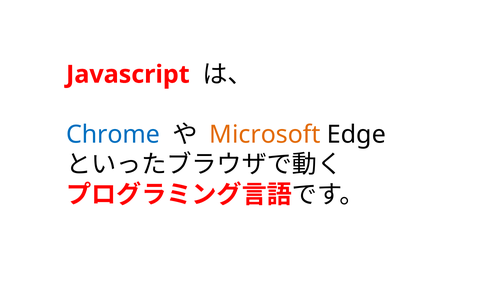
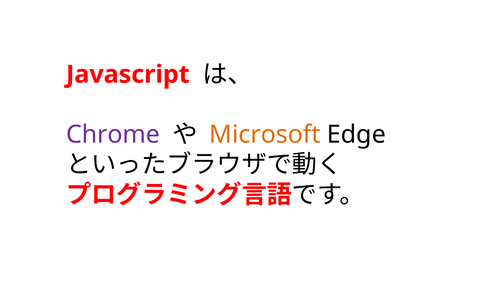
Chrome colour: blue -> purple (113, 135)
